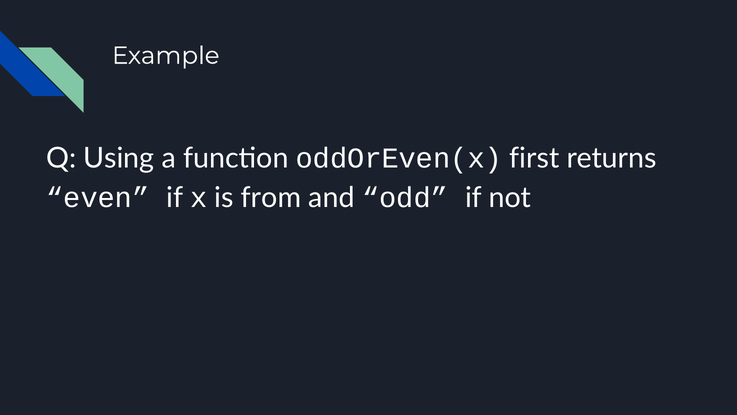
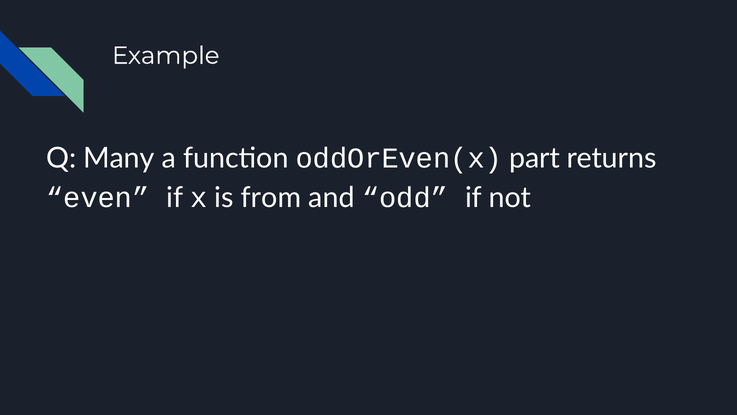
Using: Using -> Many (119, 158)
first: first -> part (534, 158)
